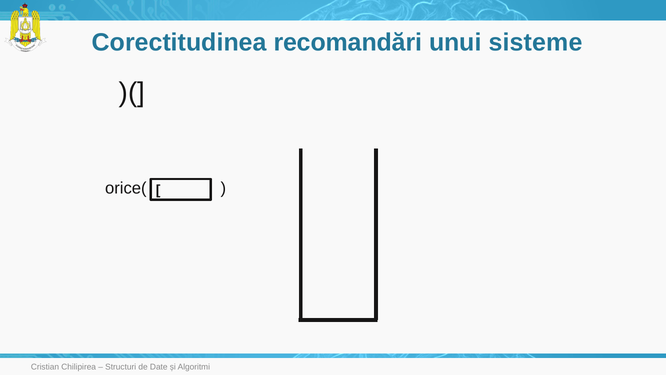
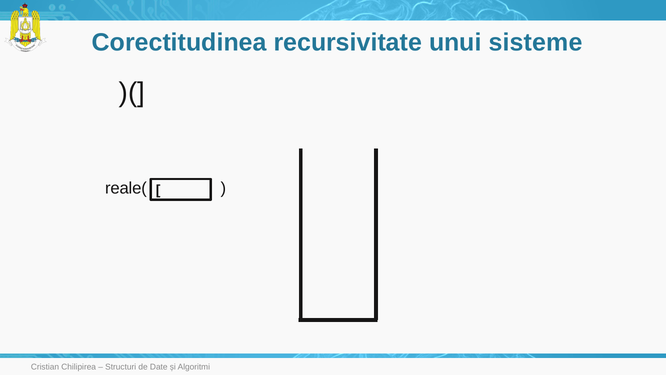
recomandări: recomandări -> recursivitate (348, 42)
orice(: orice( -> reale( (126, 188)
